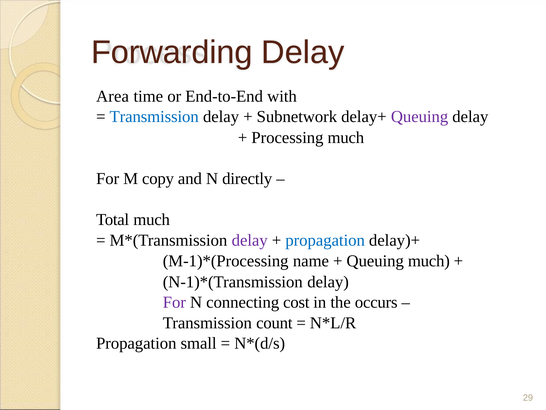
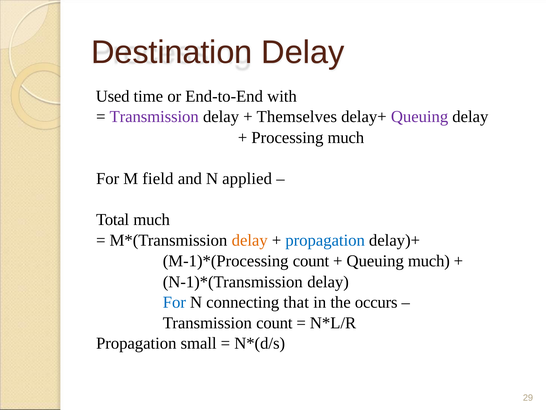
Forwarding: Forwarding -> Destination (172, 52)
Area: Area -> Used (113, 96)
Transmission colour: blue -> purple (154, 117)
Subnetwork: Subnetwork -> Themselves (297, 117)
copy: copy -> field (158, 178)
directly: directly -> applied (247, 178)
delay colour: purple -> orange (250, 240)
name: name -> count (311, 261)
For colour: purple -> blue (174, 302)
cost: cost -> that (296, 302)
